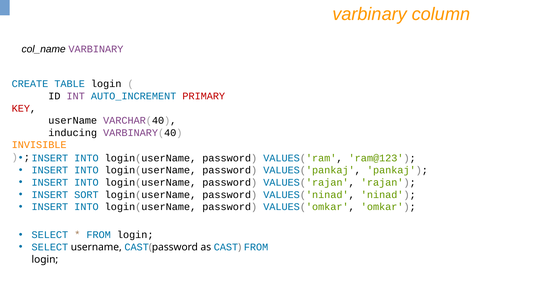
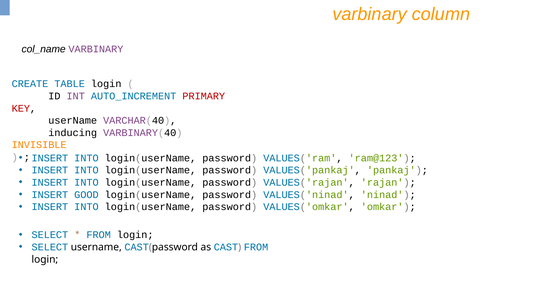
SORT: SORT -> GOOD (86, 195)
